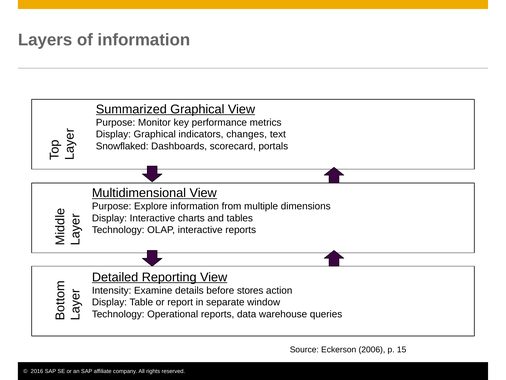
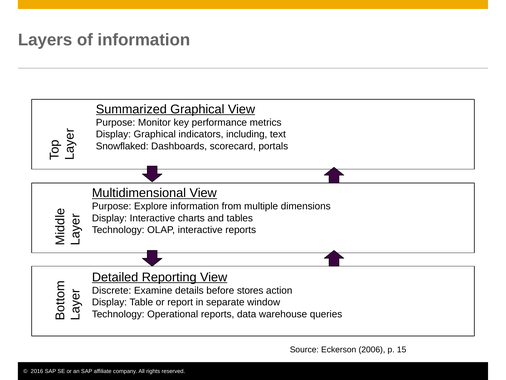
changes: changes -> including (247, 134)
Intensity: Intensity -> Discrete (112, 290)
